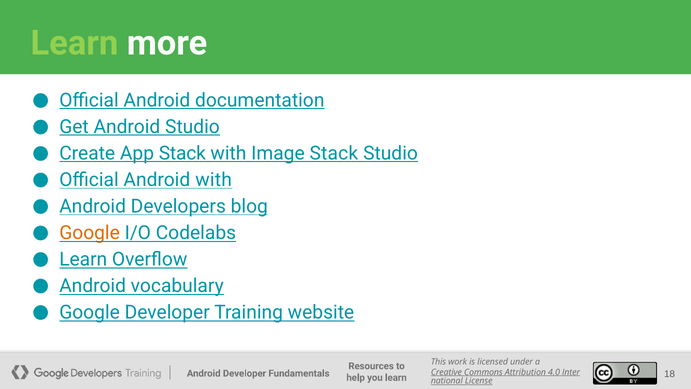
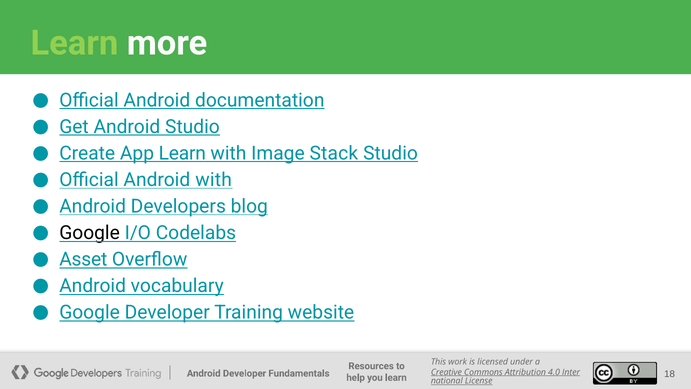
App Stack: Stack -> Learn (182, 153)
Google colour: orange -> black (90, 233)
Learn: Learn -> Asset (83, 259)
